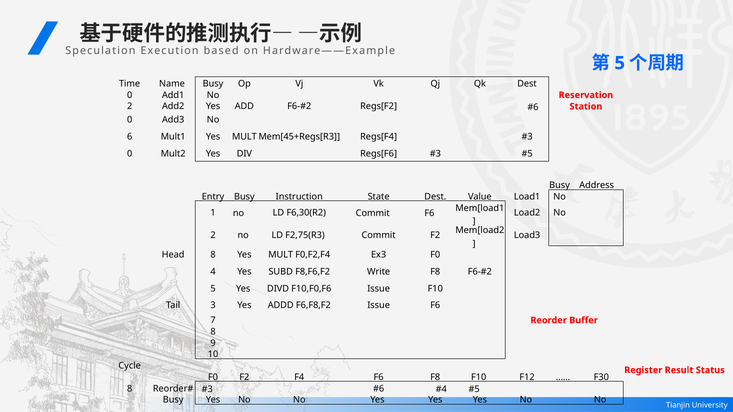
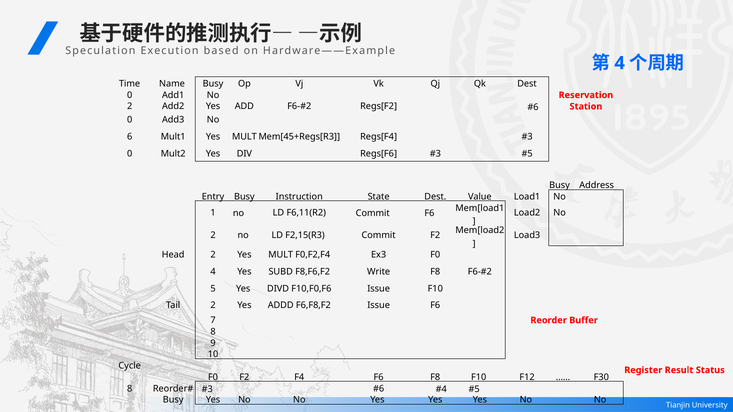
5: 5 -> 4 (620, 63)
F6,30(R2: F6,30(R2 -> F6,11(R2 (306, 213)
F2,75(R3: F2,75(R3 -> F2,15(R3 (305, 235)
Head 8: 8 -> 2 (213, 255)
Tail 3: 3 -> 2 (213, 306)
